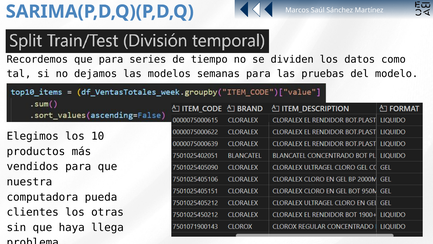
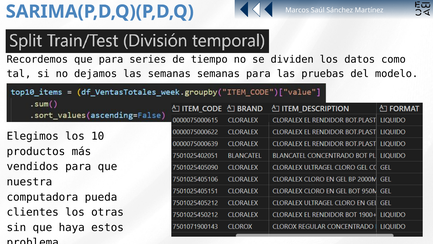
las modelos: modelos -> semanas (169, 74)
llega: llega -> estos (108, 227)
